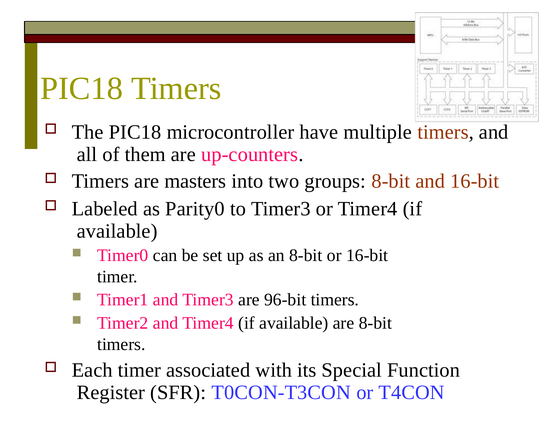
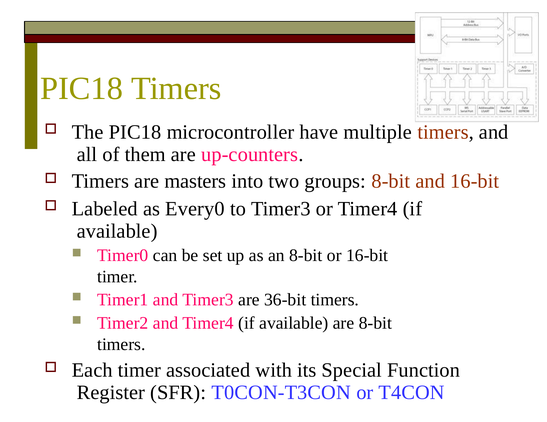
Parity0: Parity0 -> Every0 (195, 209)
96-bit: 96-bit -> 36-bit (285, 300)
